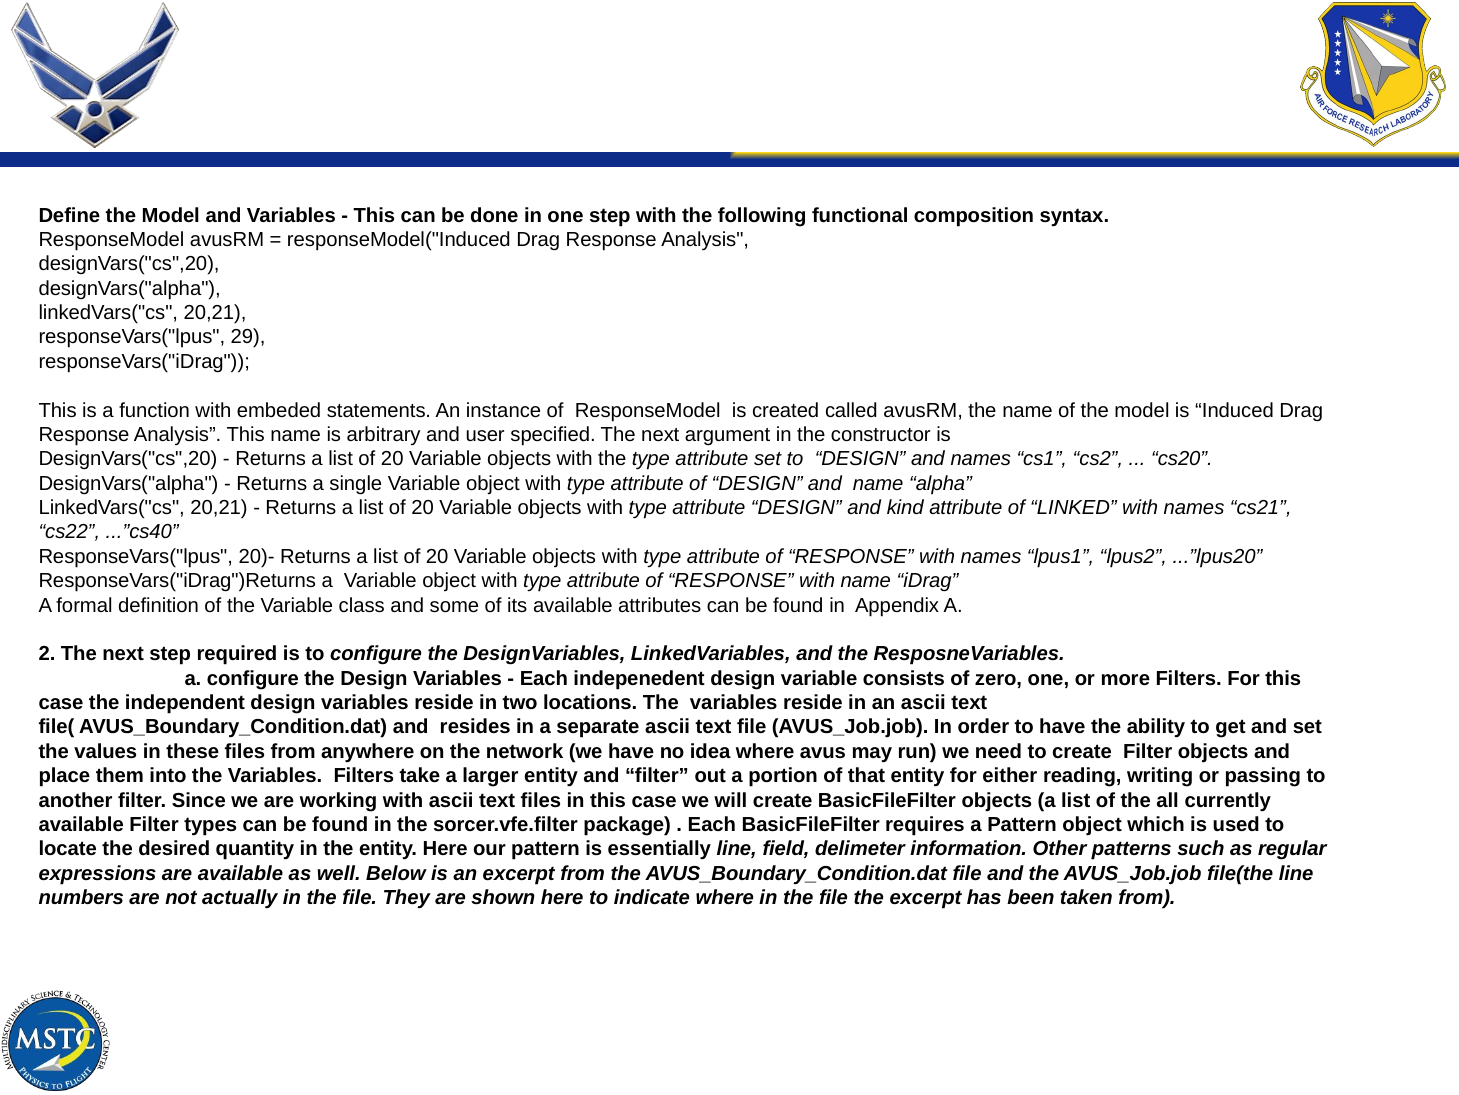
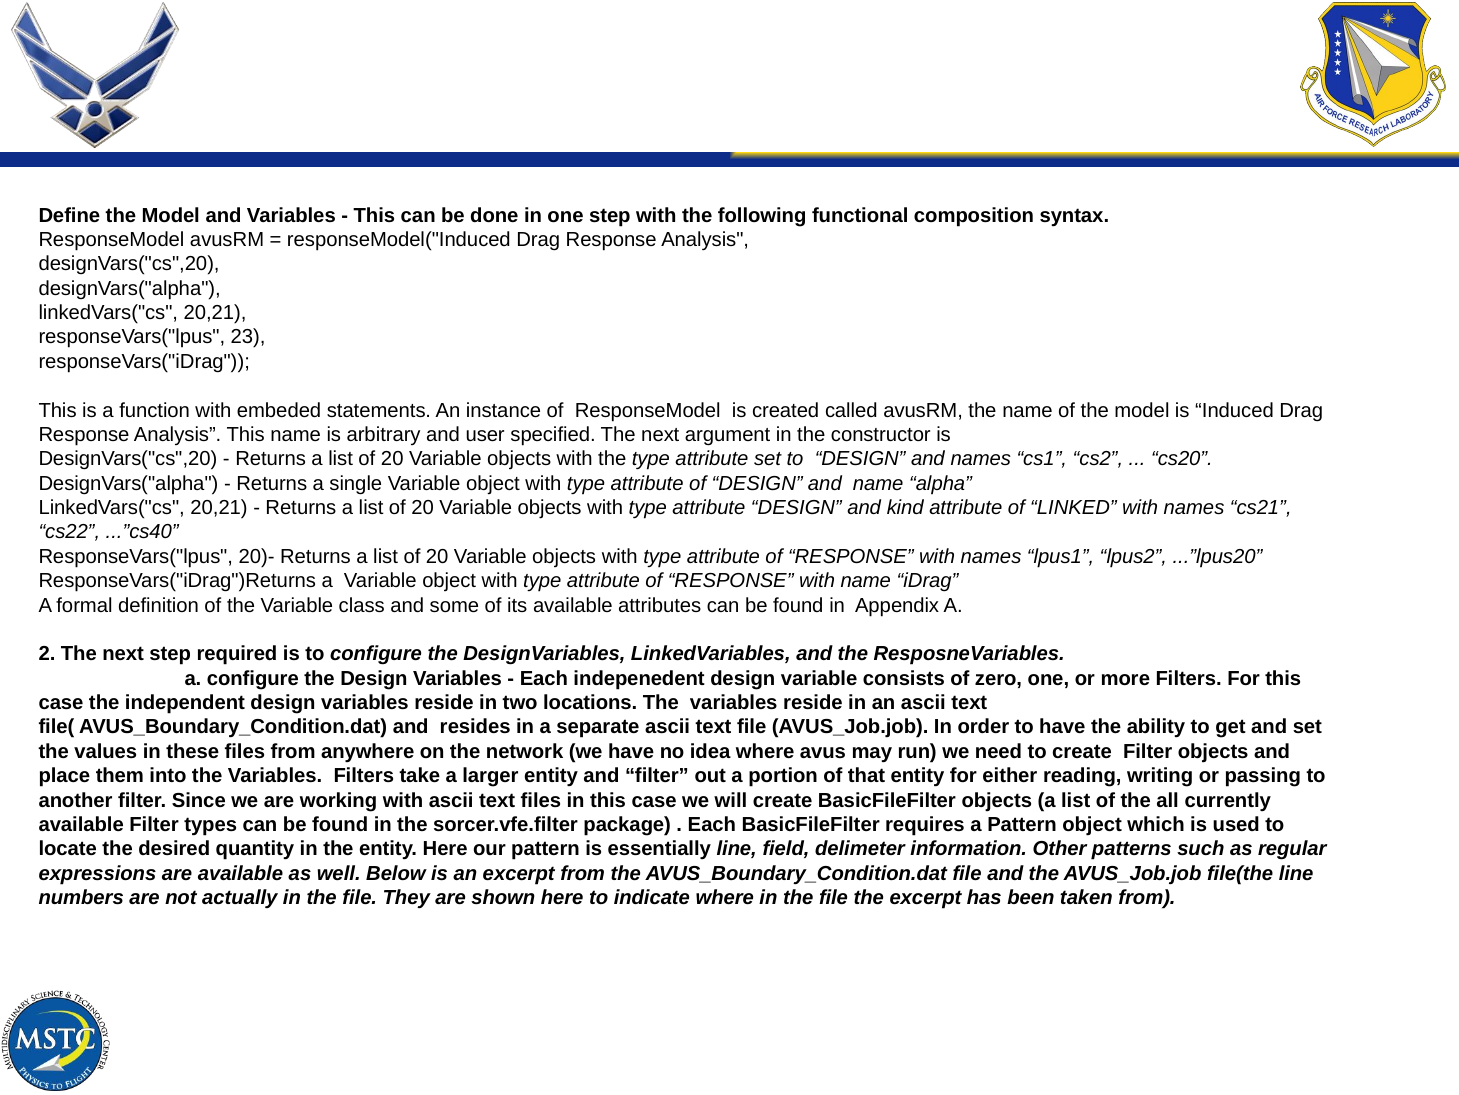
29: 29 -> 23 (248, 337)
